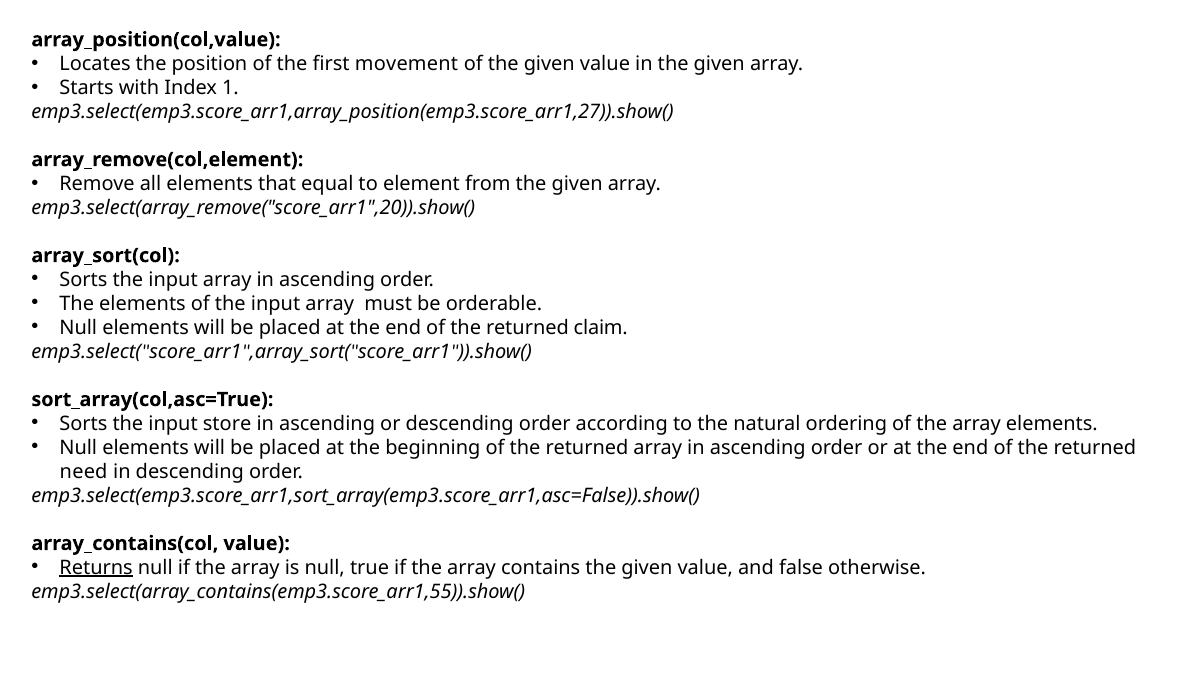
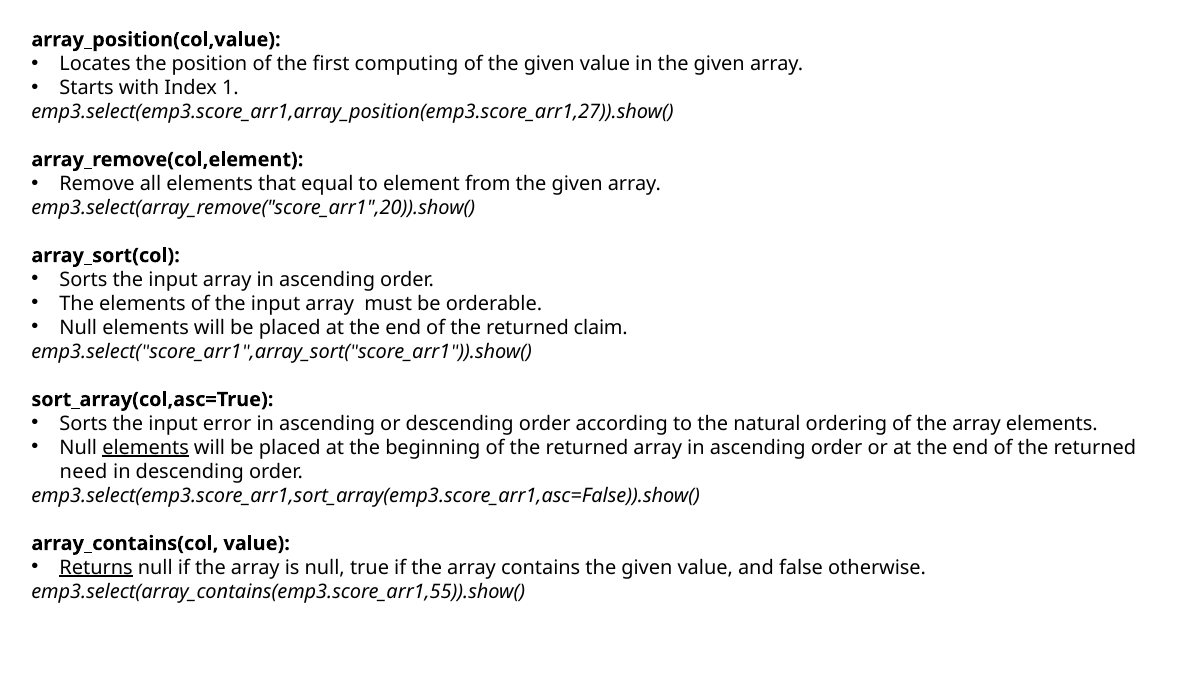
movement: movement -> computing (407, 64)
store: store -> error (227, 423)
elements underline: none -> present (146, 447)
